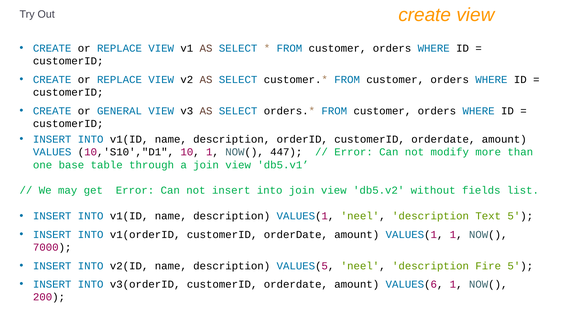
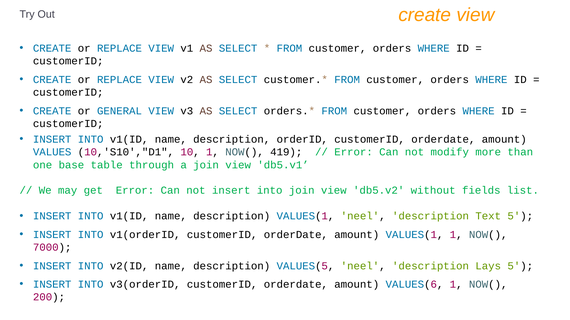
447: 447 -> 419 (286, 152)
Fire: Fire -> Lays (488, 266)
